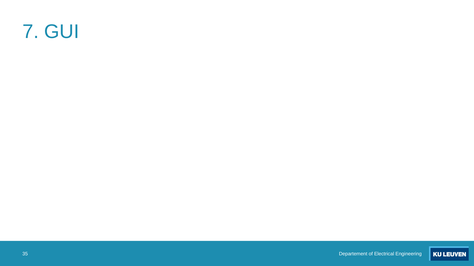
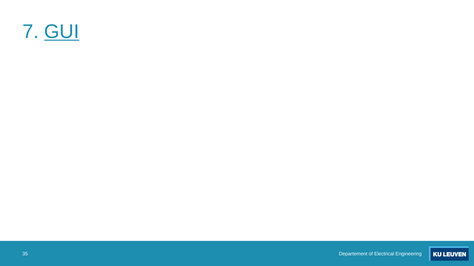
GUI underline: none -> present (62, 32)
